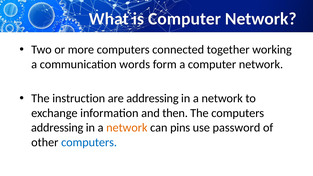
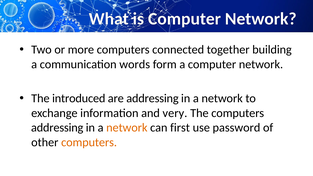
working: working -> building (272, 50)
instruction: instruction -> introduced (79, 98)
then: then -> very (175, 113)
pins: pins -> first (180, 128)
computers colour: blue -> orange (89, 142)
